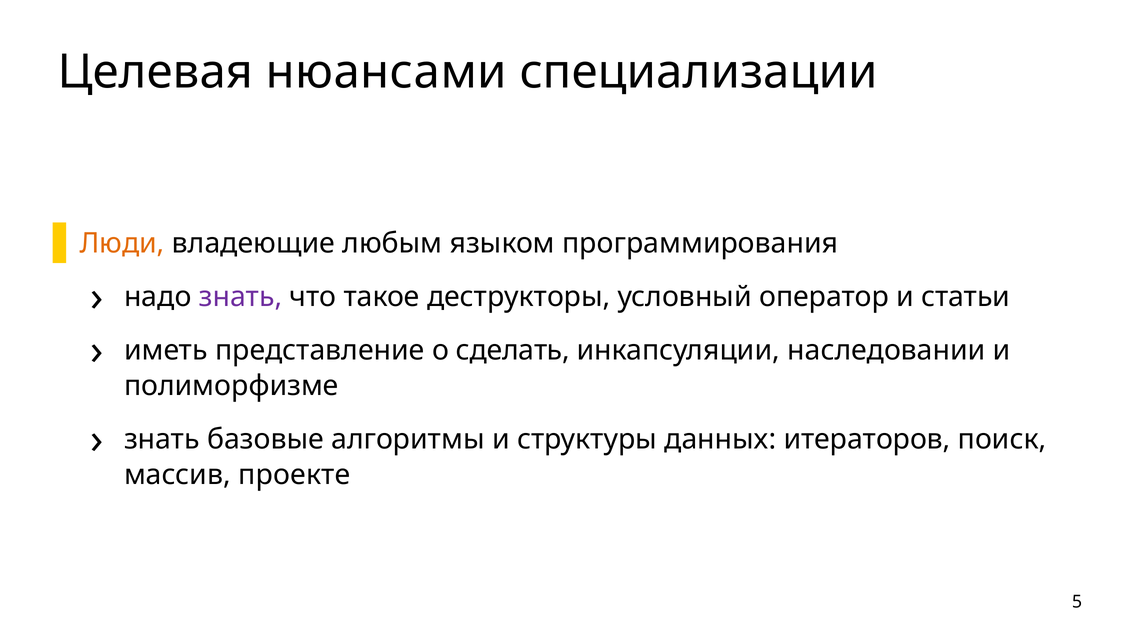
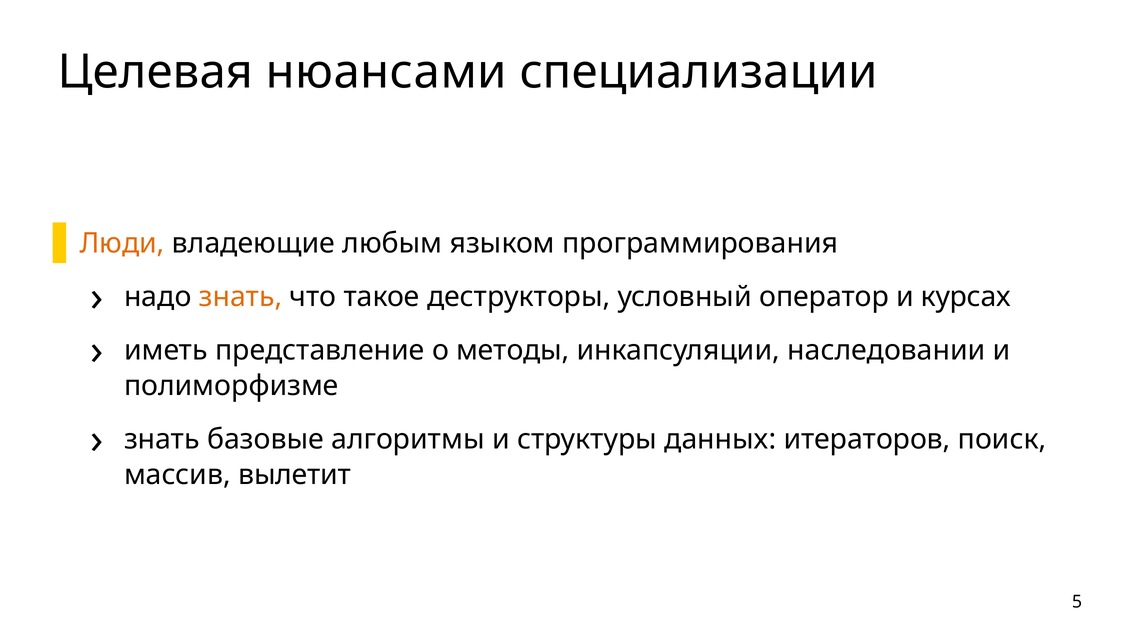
знать colour: purple -> orange (240, 297)
статьи: статьи -> курсах (966, 297)
сделать: сделать -> методы (513, 350)
проекте: проекте -> вылетит (295, 475)
